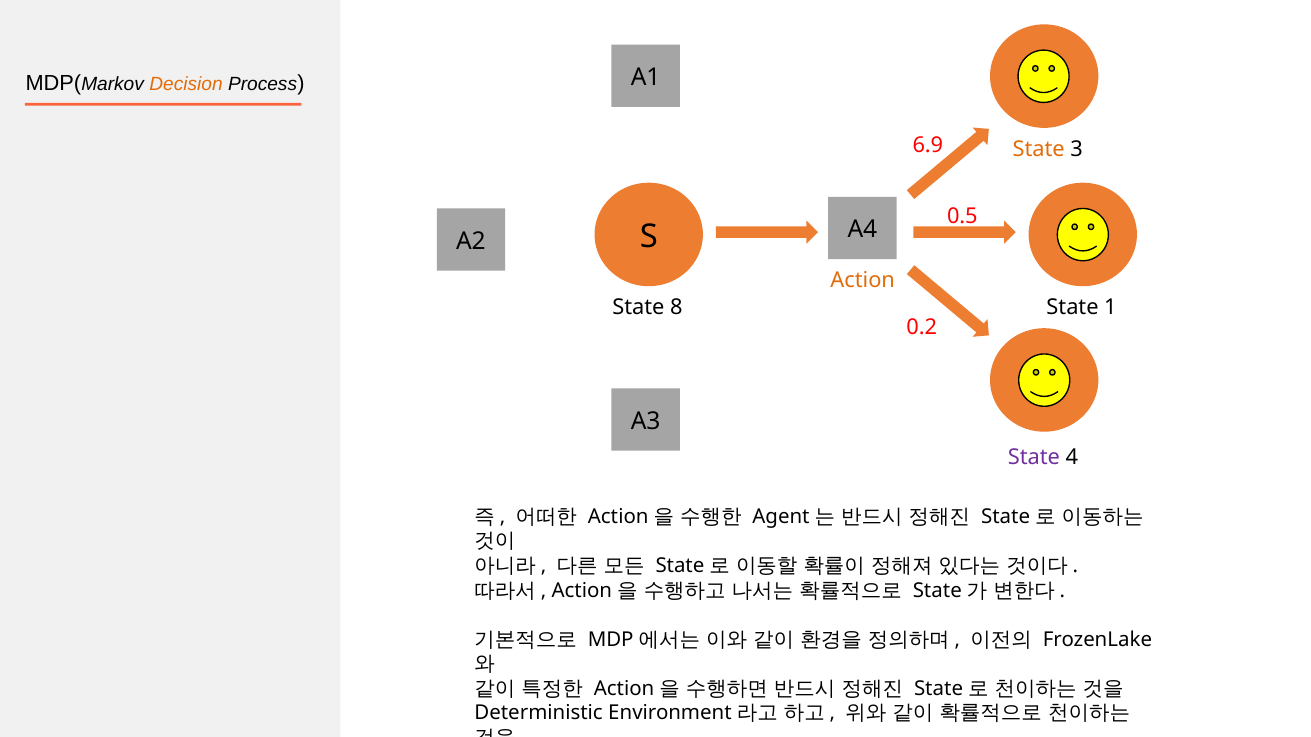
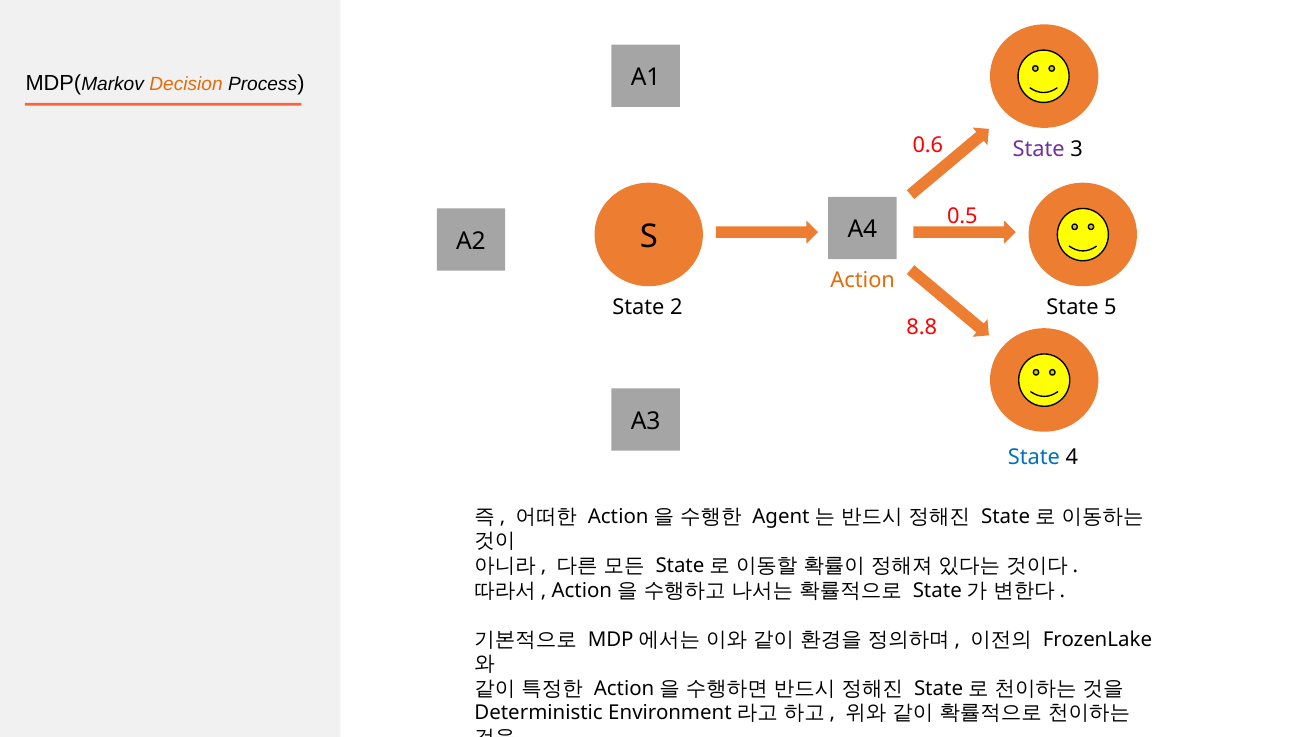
6.9: 6.9 -> 0.6 (928, 145)
State colour: orange -> purple (1039, 149)
8: 8 -> 2 (676, 308)
1: 1 -> 5 (1110, 308)
0.2: 0.2 -> 8.8 (922, 328)
State colour: purple -> blue (1034, 458)
